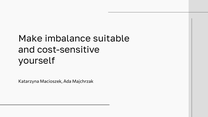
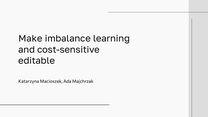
suitable: suitable -> learning (111, 39)
yourself: yourself -> editable (37, 61)
